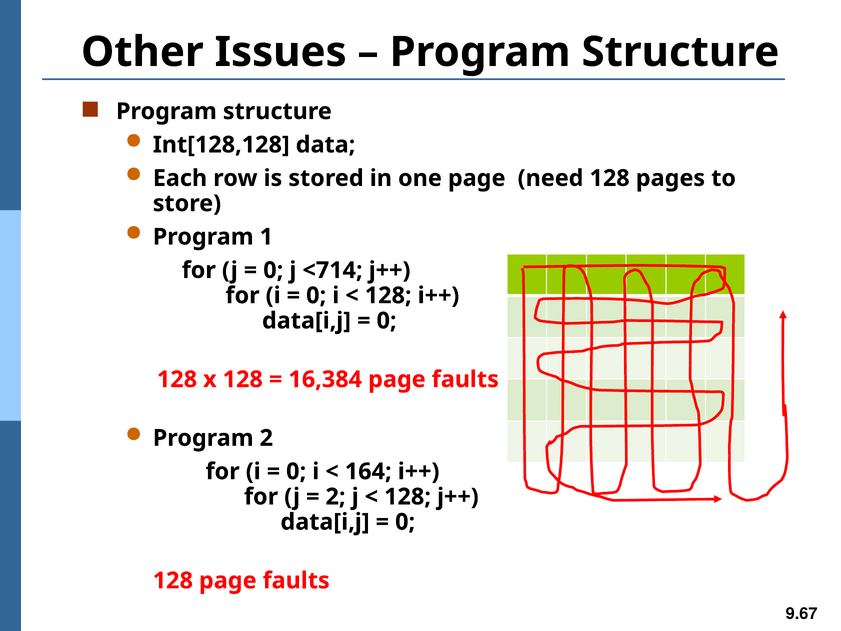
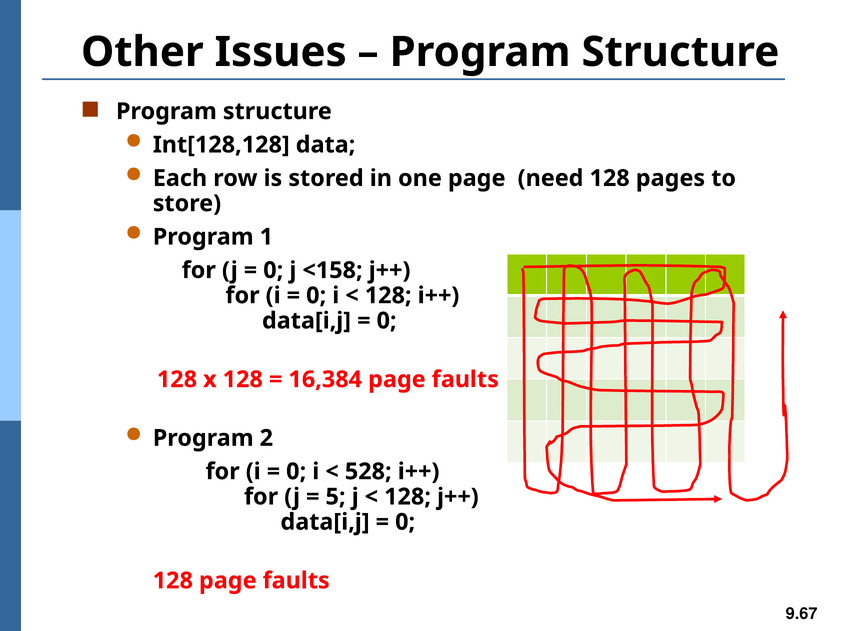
<714: <714 -> <158 (333, 270)
164: 164 -> 528 (368, 471)
2: 2 -> 5 (336, 497)
